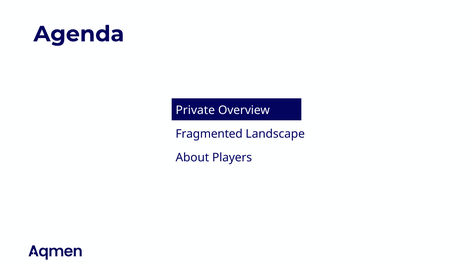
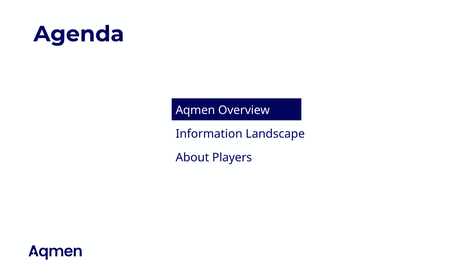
Private: Private -> Aqmen (195, 110)
Fragmented: Fragmented -> Information (209, 134)
